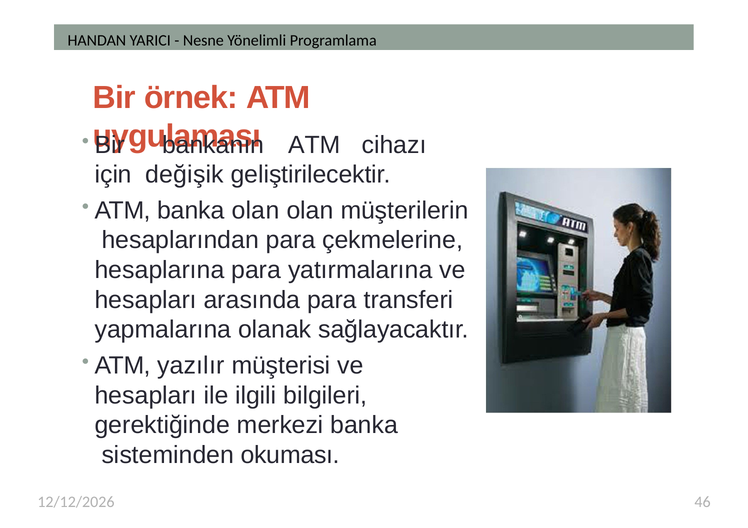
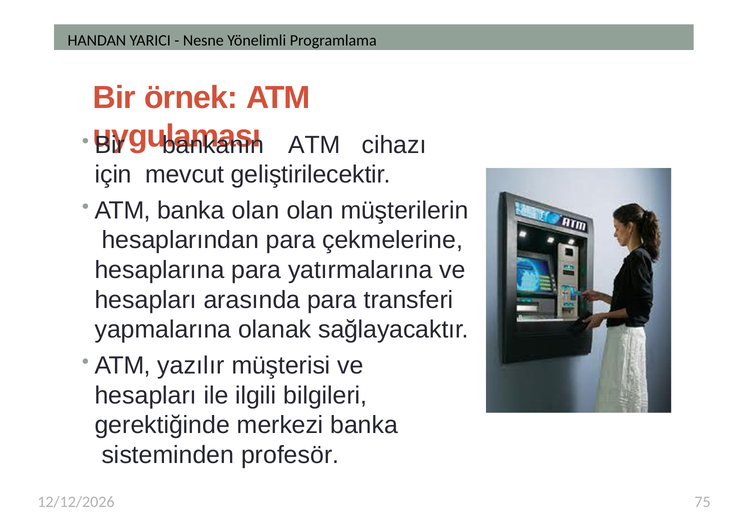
değişik: değişik -> mevcut (185, 175)
okuması: okuması -> profesör (290, 456)
46: 46 -> 75 (703, 502)
